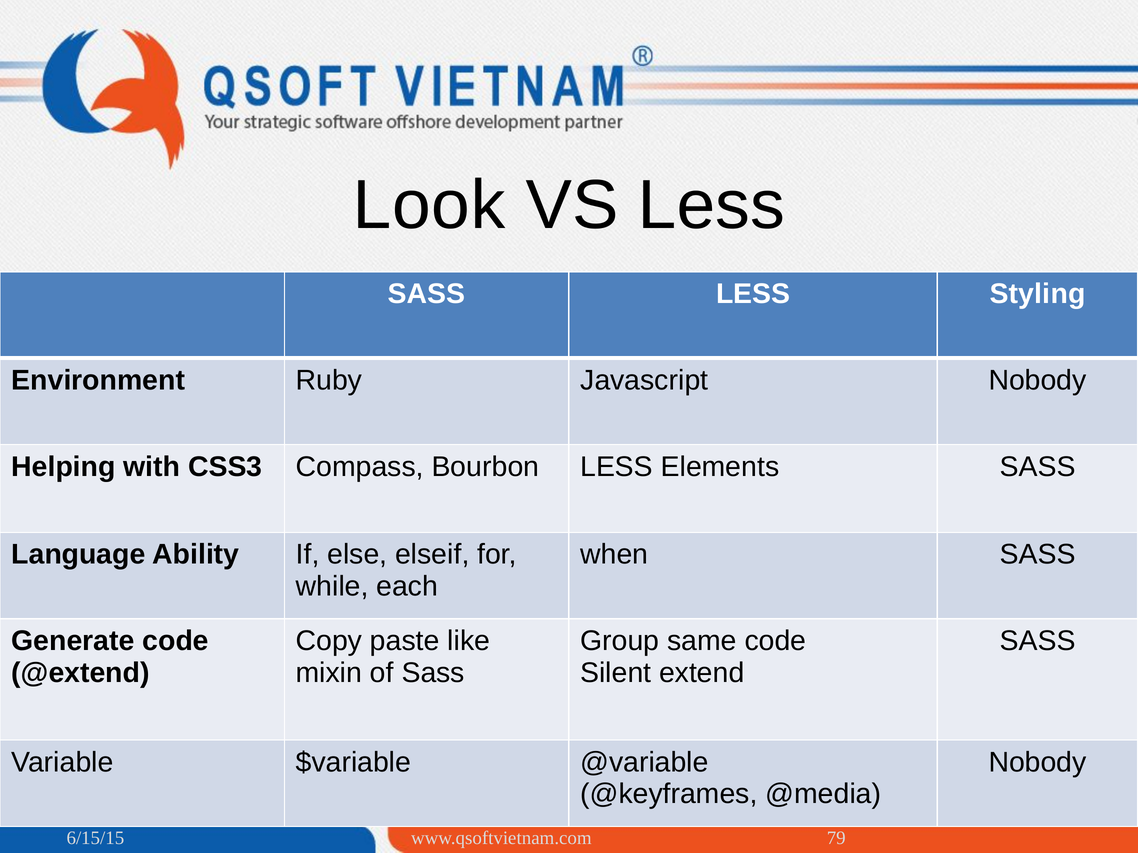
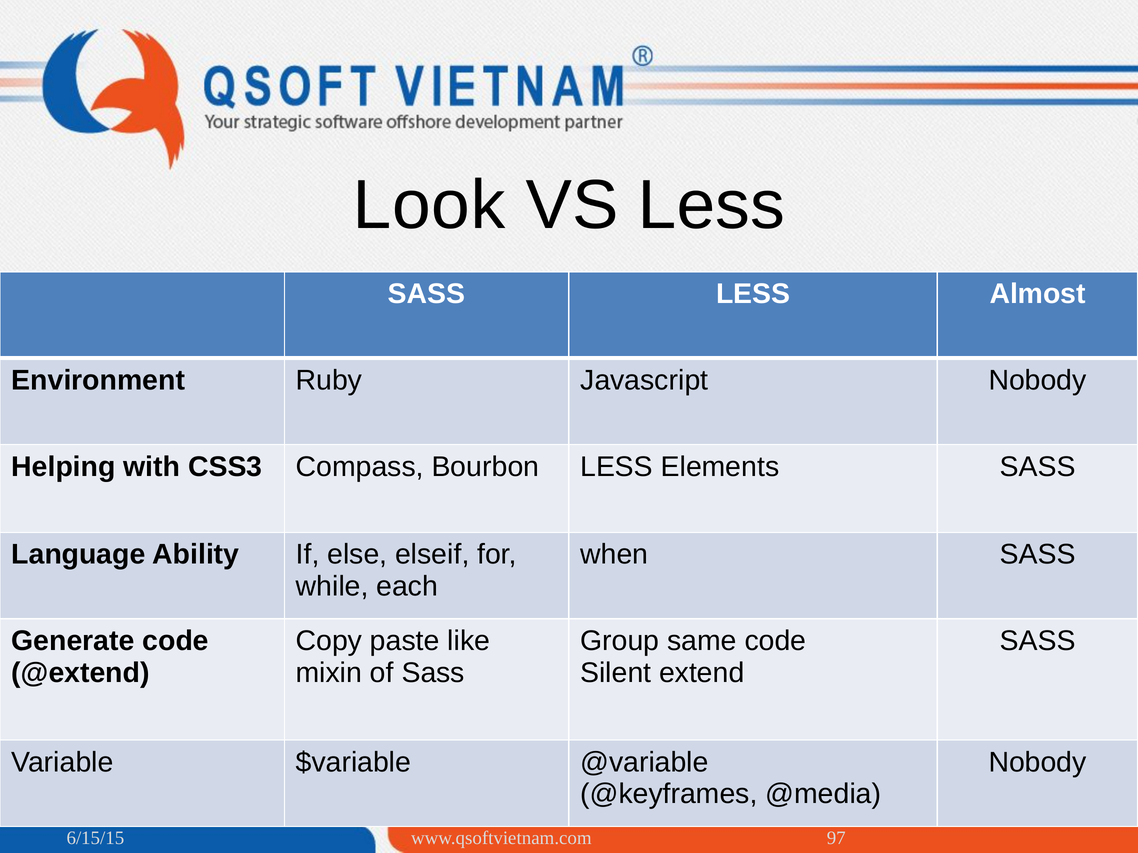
Styling: Styling -> Almost (1038, 294)
79: 79 -> 97 (836, 839)
